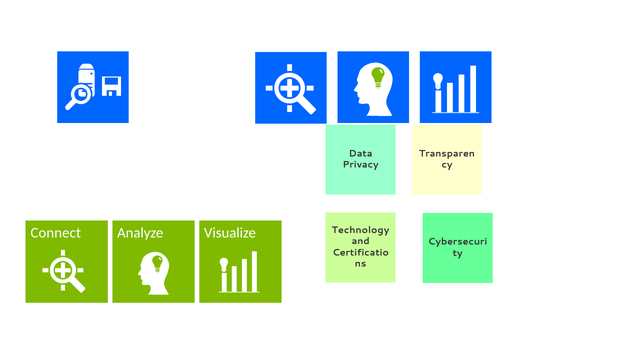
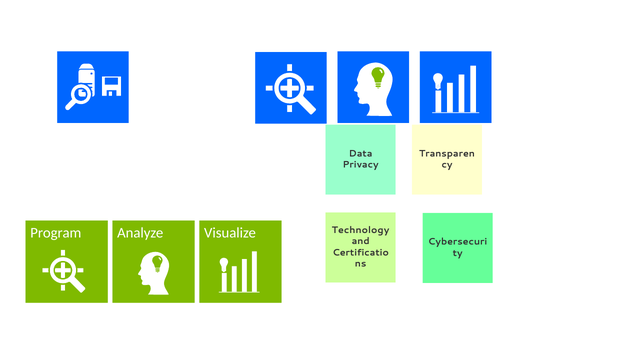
Connect: Connect -> Program (56, 233)
